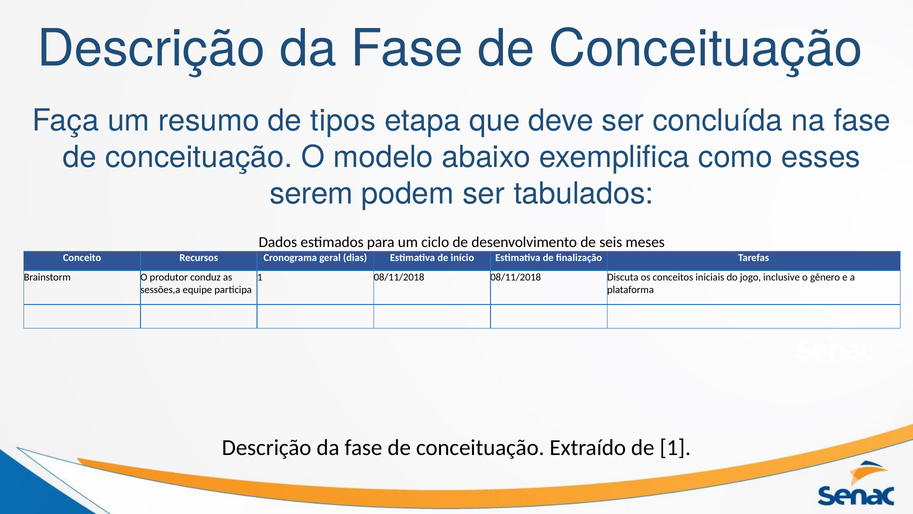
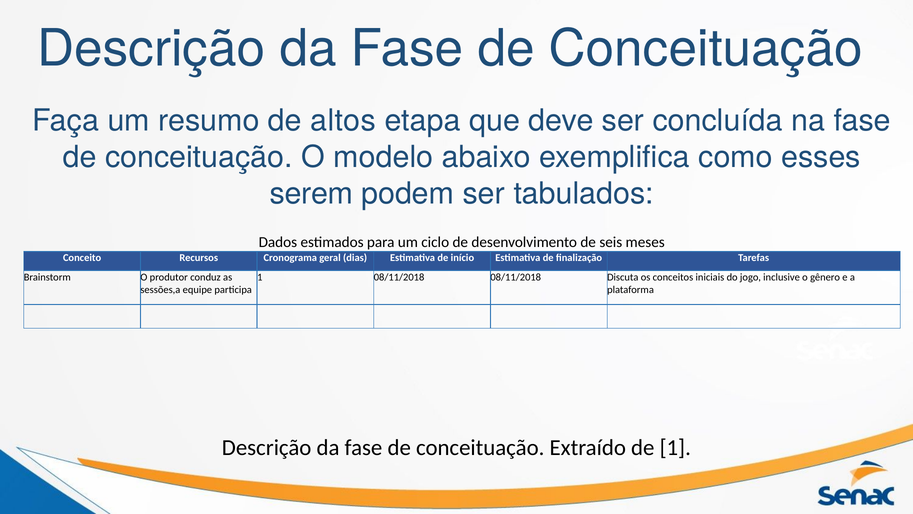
tipos: tipos -> altos (343, 121)
